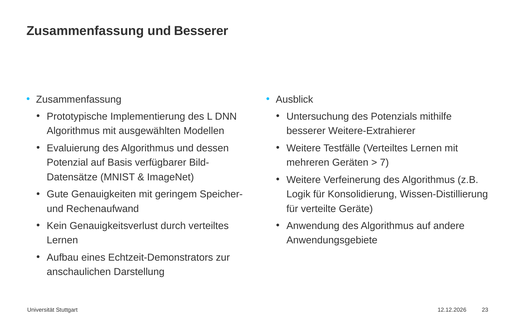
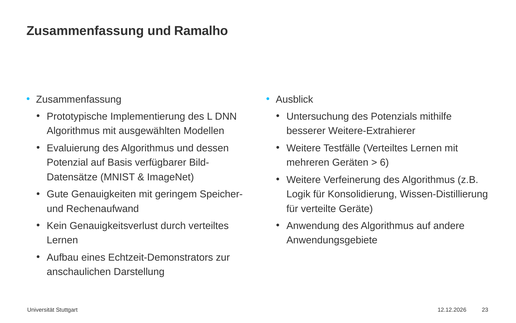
und Besserer: Besserer -> Ramalho (201, 31)
7: 7 -> 6 (384, 162)
